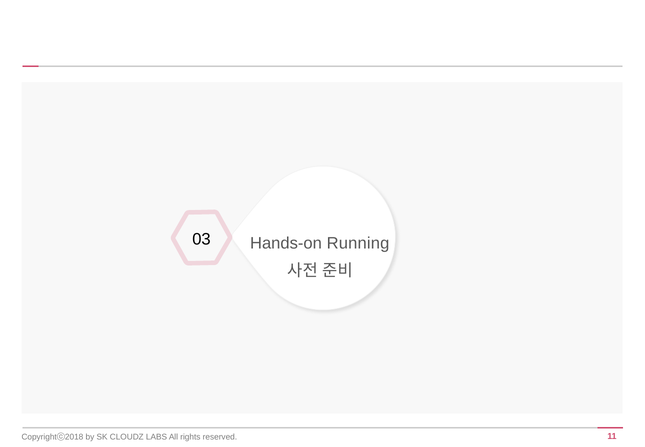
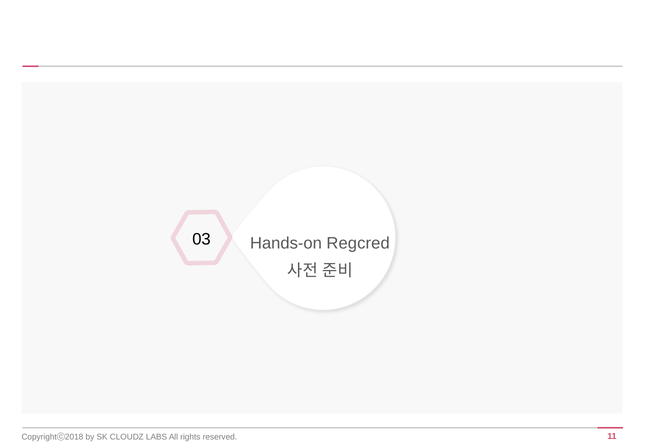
Running: Running -> Regcred (358, 243)
